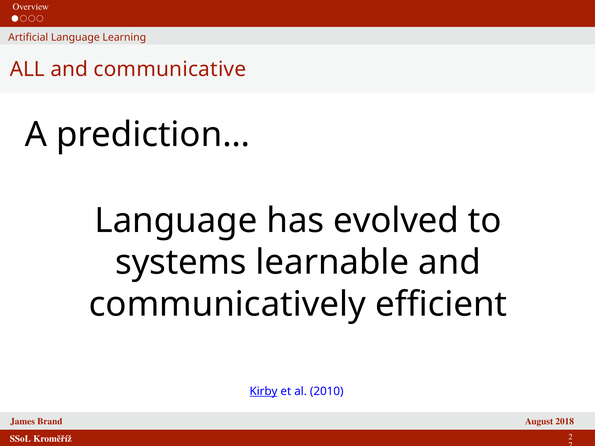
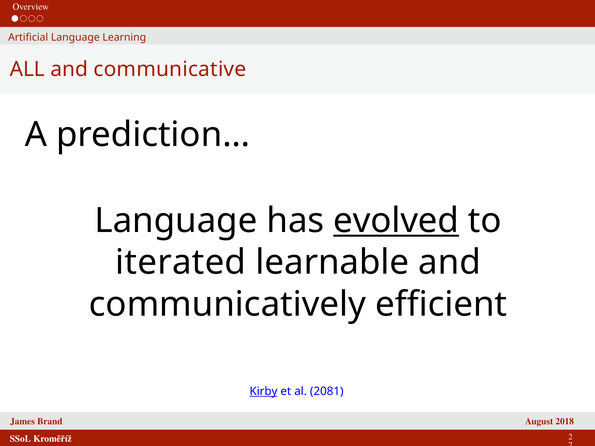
evolved underline: none -> present (396, 221)
systems: systems -> iterated (181, 263)
2010: 2010 -> 2081 (327, 392)
